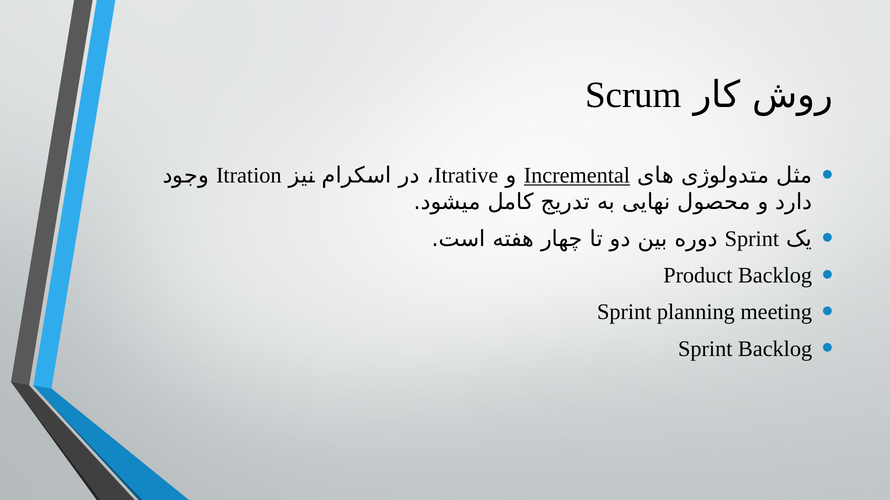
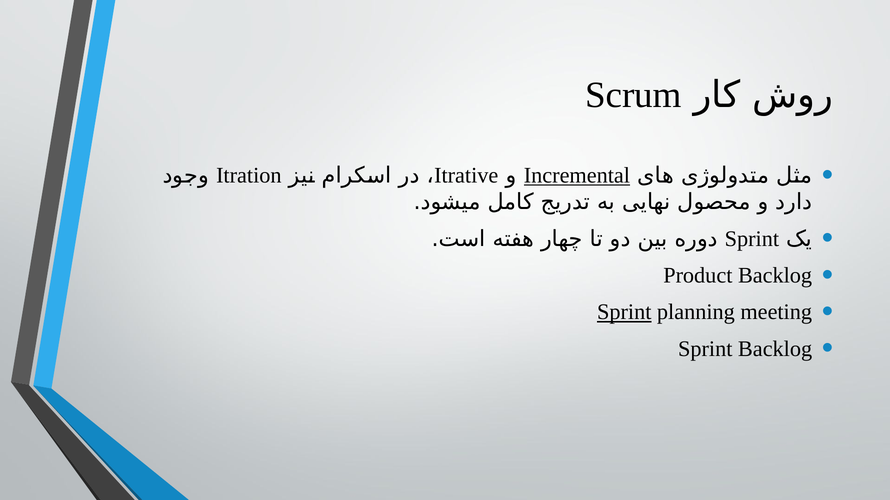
Sprint underline: none -> present (624, 313)
